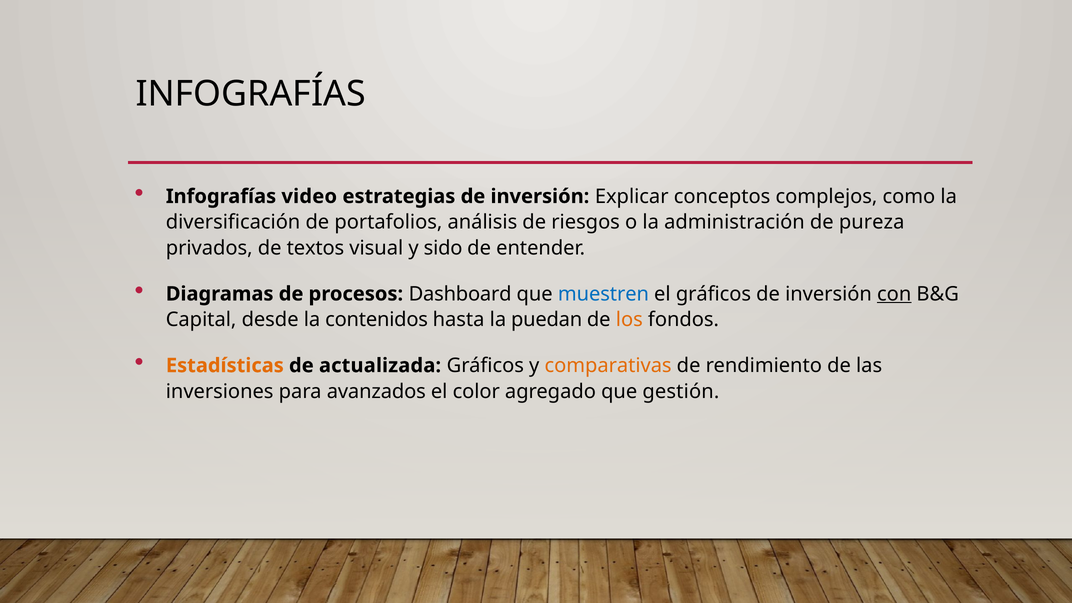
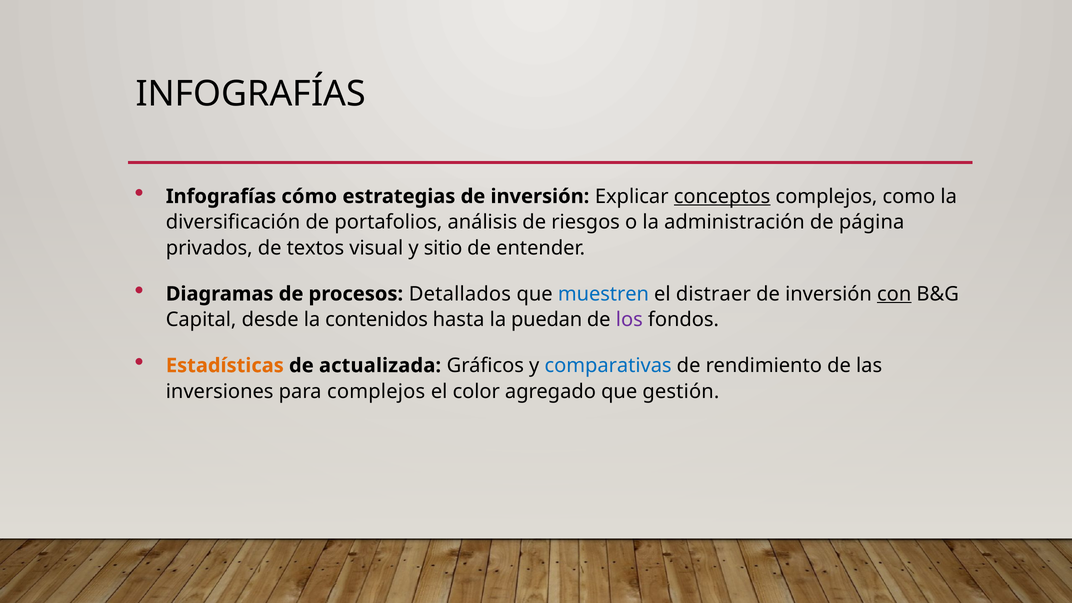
video: video -> cómo (309, 196)
conceptos underline: none -> present (722, 196)
pureza: pureza -> página (872, 222)
sido: sido -> sitio (443, 248)
Dashboard: Dashboard -> Detallados (460, 294)
el gráficos: gráficos -> distraer (713, 294)
los colour: orange -> purple (629, 320)
comparativas colour: orange -> blue (608, 366)
para avanzados: avanzados -> complejos (376, 391)
